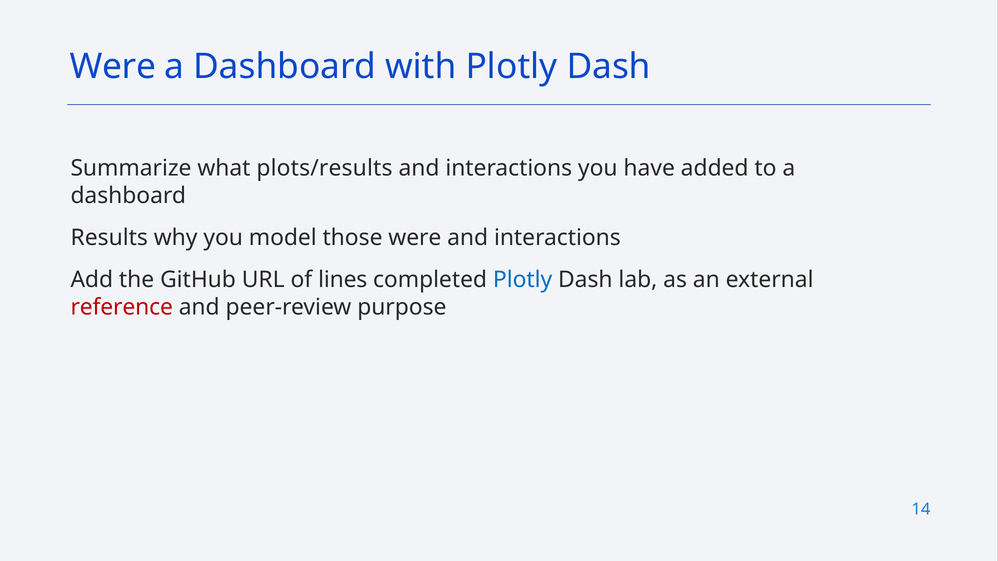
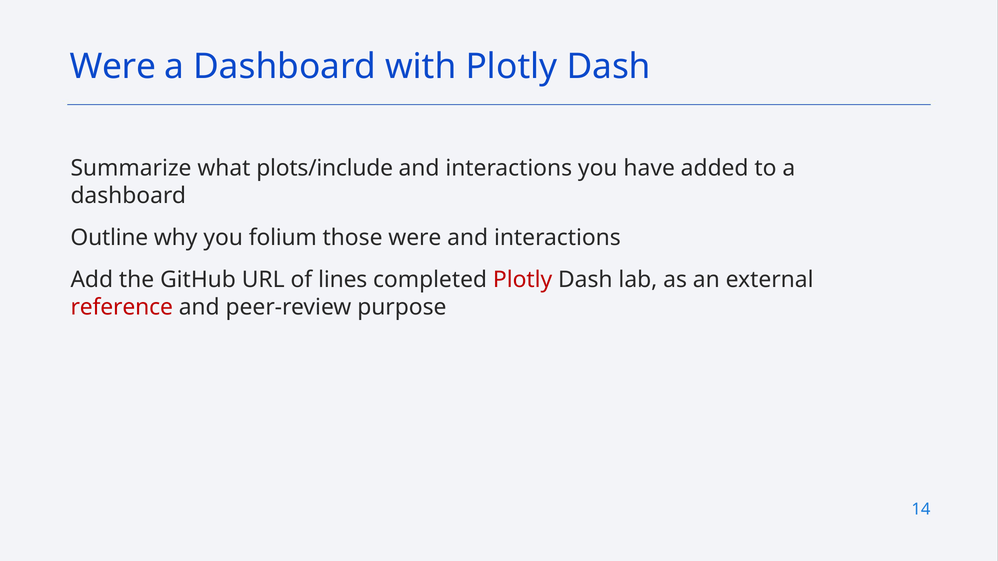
plots/results: plots/results -> plots/include (325, 168)
Results: Results -> Outline (109, 238)
model: model -> folium (283, 238)
Plotly colour: blue -> red (523, 280)
